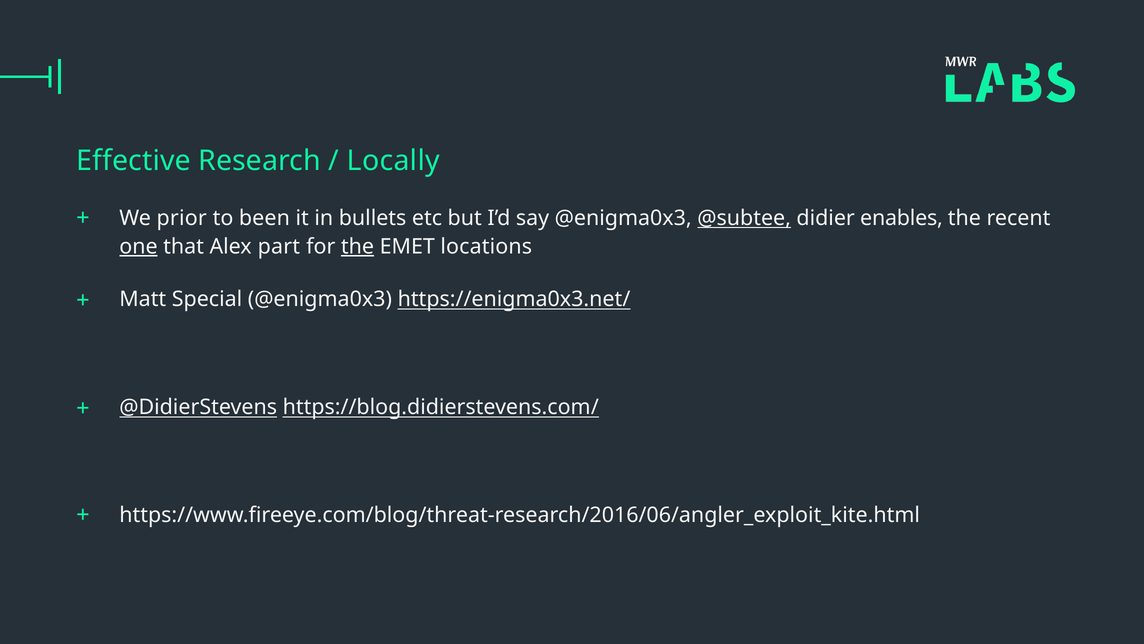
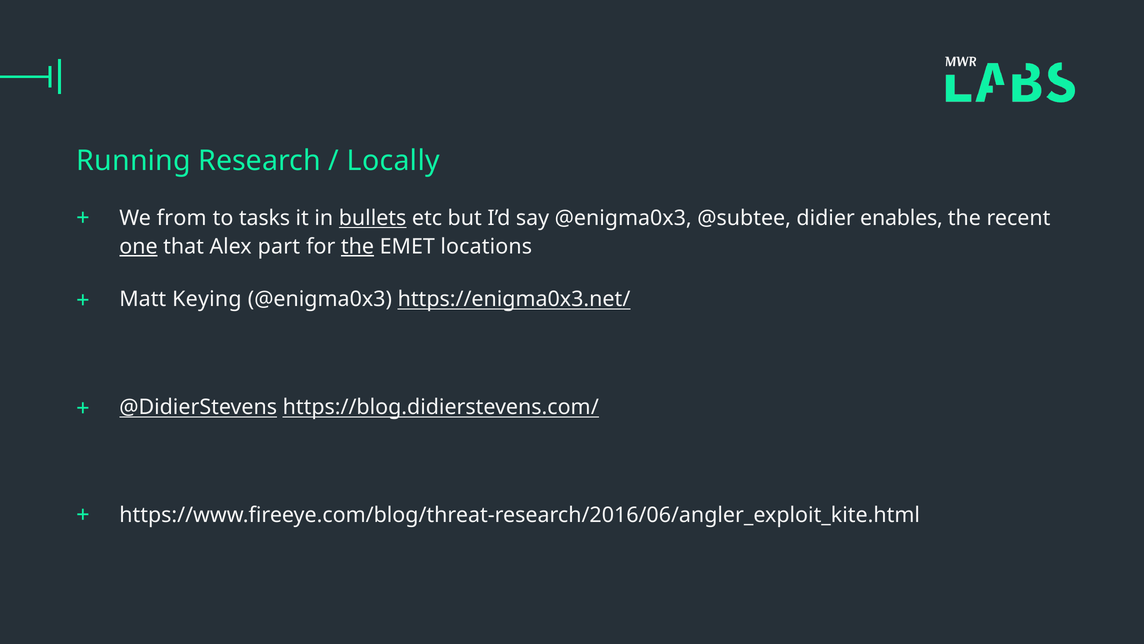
Effective: Effective -> Running (134, 161)
prior: prior -> from (182, 218)
been: been -> tasks (265, 218)
bullets underline: none -> present (373, 218)
@subtee underline: present -> none (744, 218)
Special: Special -> Keying (207, 299)
